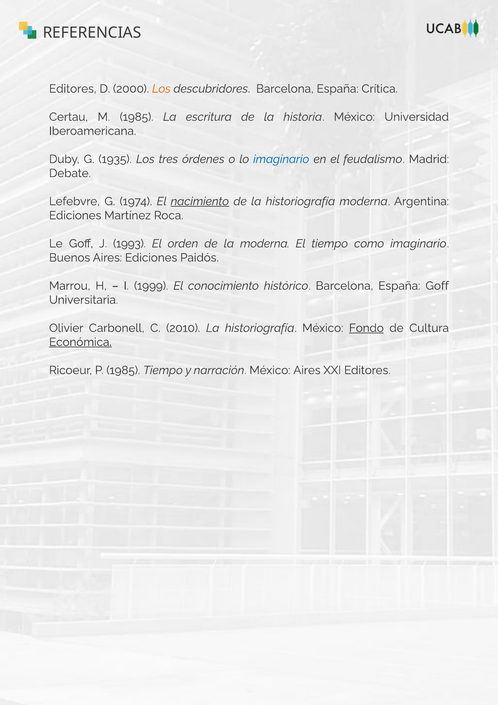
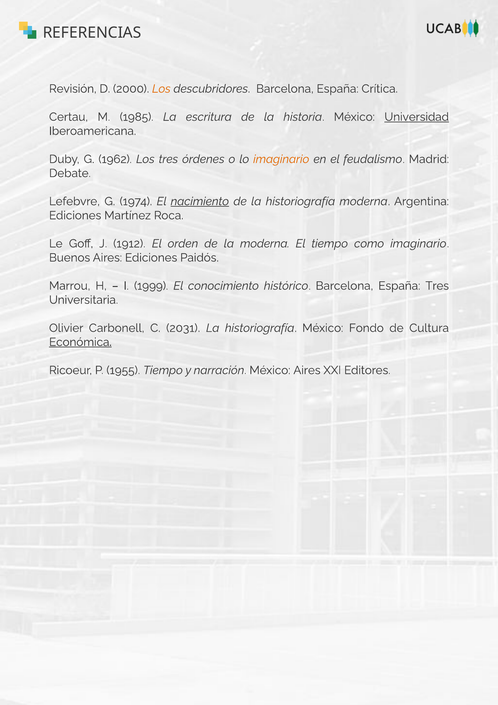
Editores: Editores -> Revisión (73, 89)
Universidad underline: none -> present (417, 117)
1935: 1935 -> 1962 (115, 159)
imaginario colour: blue -> orange (281, 159)
1993: 1993 -> 1912 (129, 243)
España Goff: Goff -> Tres (437, 286)
2010: 2010 -> 2031 (183, 328)
Fondo underline: present -> none (366, 328)
P 1985: 1985 -> 1955 (123, 370)
